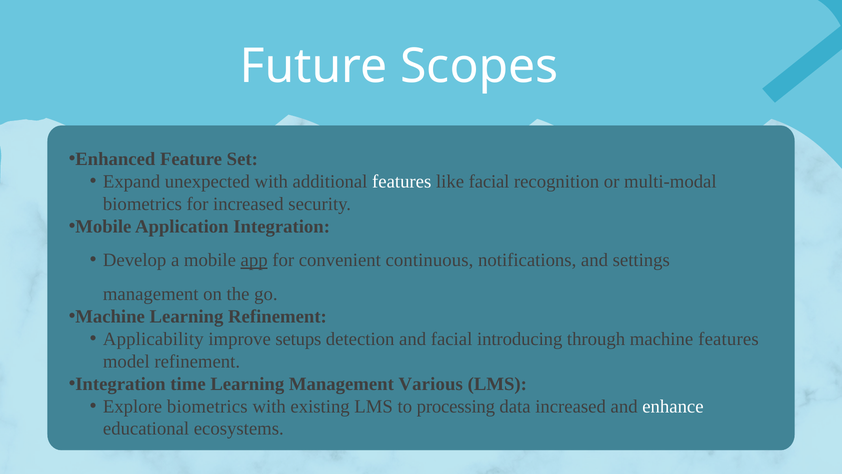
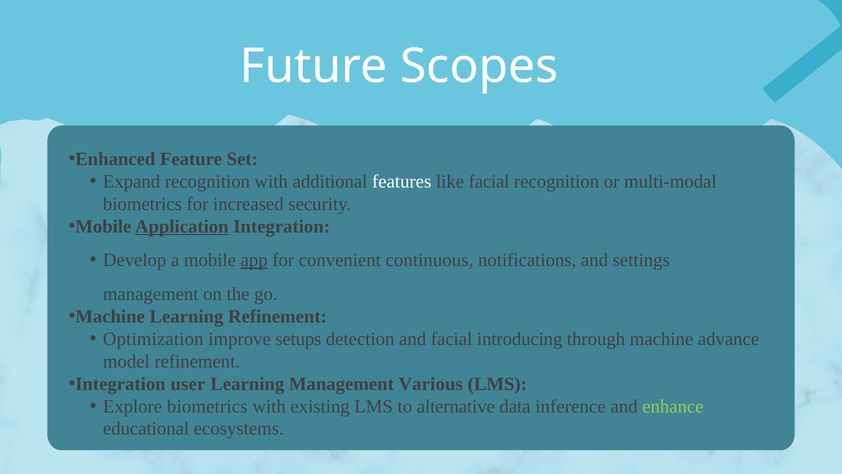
Expand unexpected: unexpected -> recognition (207, 181)
Application underline: none -> present (182, 226)
Applicability: Applicability -> Optimization (153, 339)
machine features: features -> advance (729, 339)
time: time -> user (188, 384)
processing: processing -> alternative (456, 406)
data increased: increased -> inference (571, 406)
enhance colour: white -> light green (673, 406)
